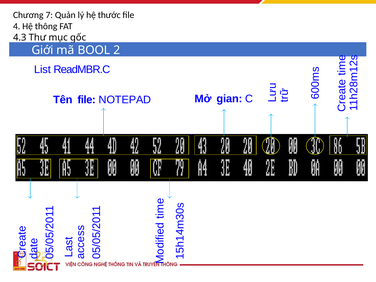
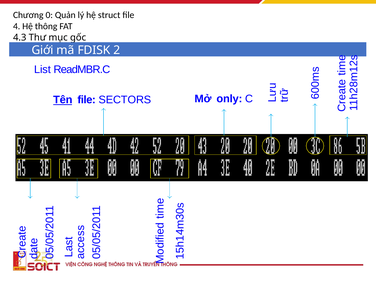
Chương 7: 7 -> 0 (49, 15)
thước: thước -> struct (109, 15)
BOOL: BOOL -> FDISK (94, 50)
gian: gian -> only (229, 99)
Tên underline: none -> present (63, 100)
NOTEPAD: NOTEPAD -> SECTORS (125, 100)
